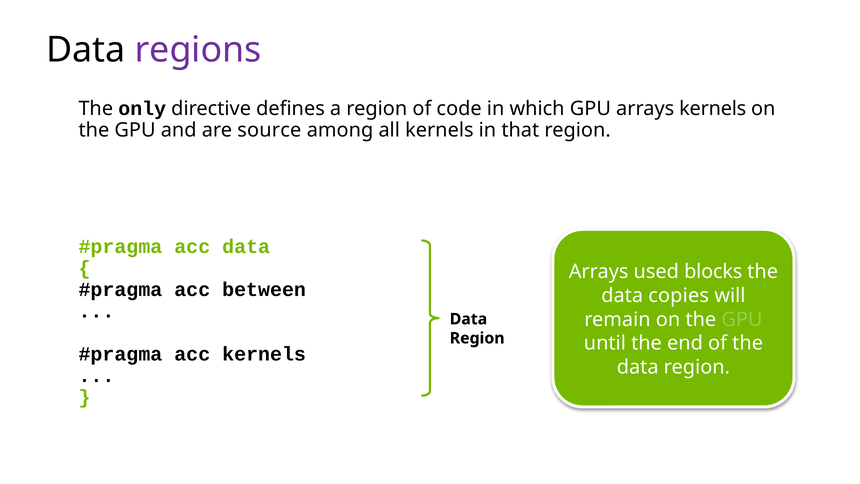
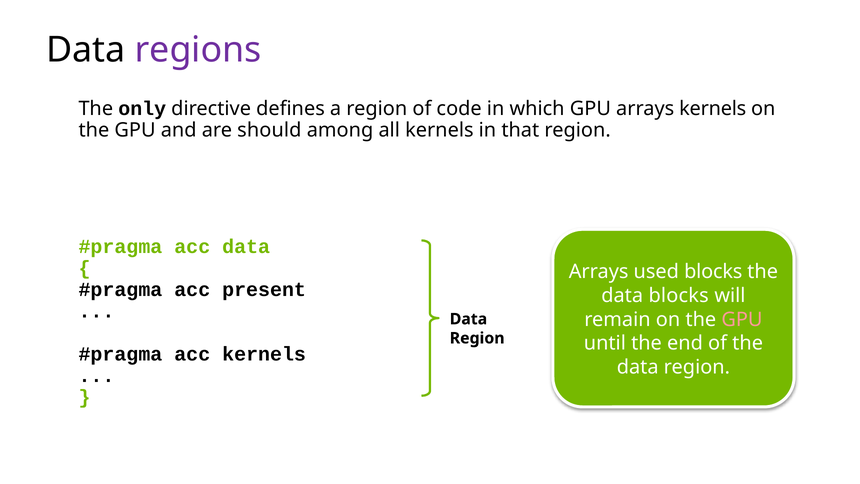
source: source -> should (269, 130)
between: between -> present (264, 290)
data copies: copies -> blocks (679, 295)
GPU colour: light green -> pink (742, 319)
